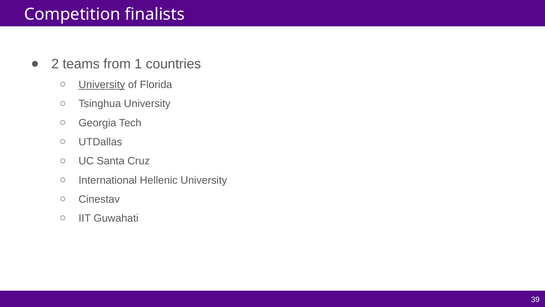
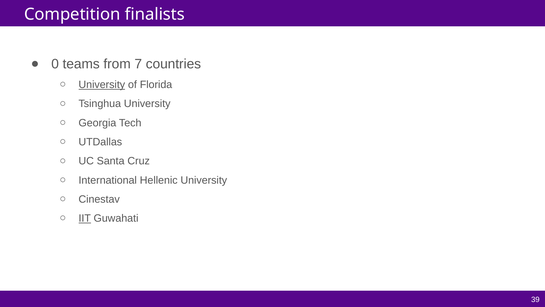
2: 2 -> 0 (55, 64)
1: 1 -> 7 (138, 64)
IIT underline: none -> present (85, 218)
